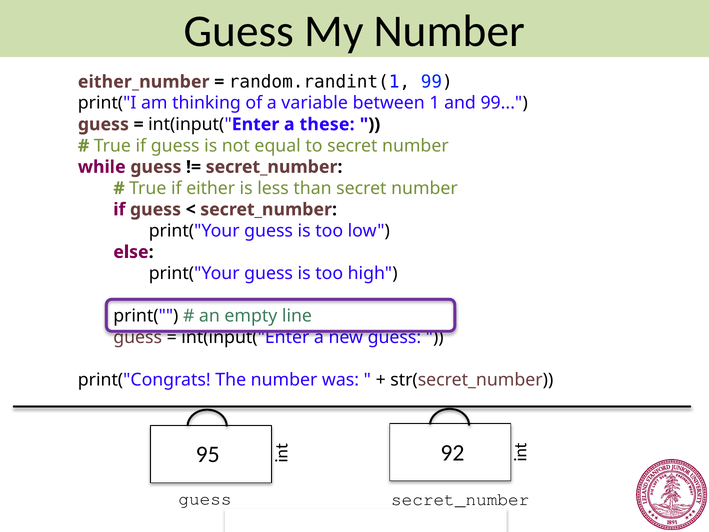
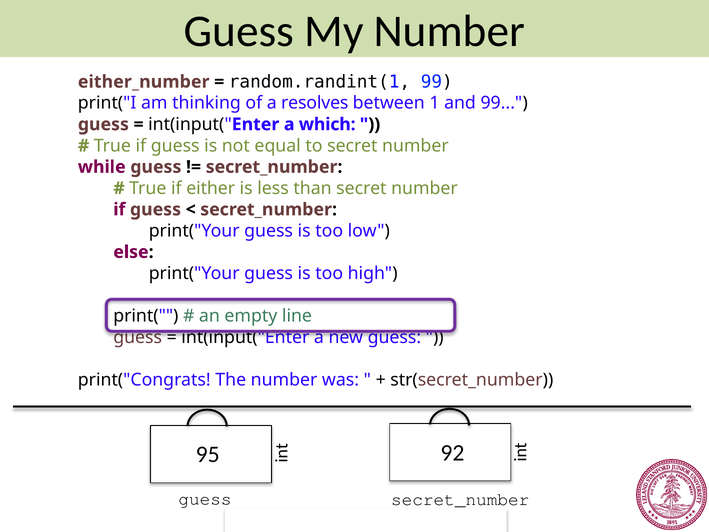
variable: variable -> resolves (315, 103)
these: these -> which (327, 124)
